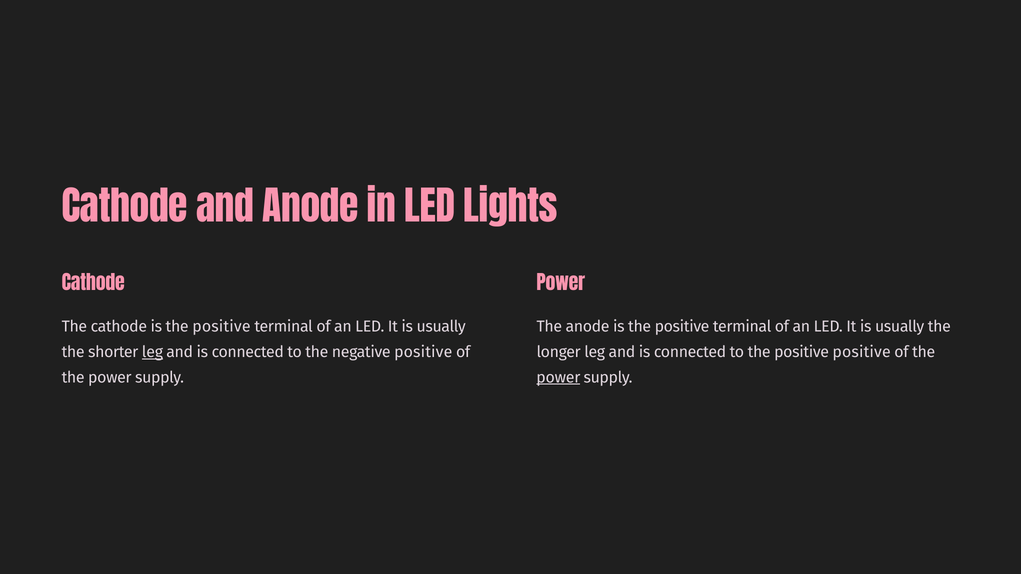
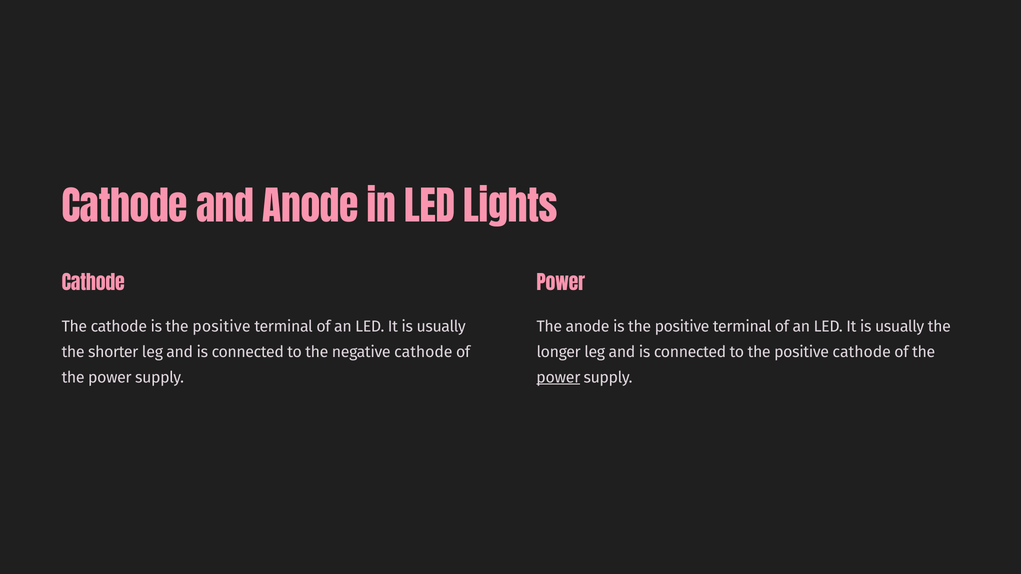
leg underline: present -> none (152, 352)
negative positive: positive -> cathode (423, 352)
positive positive: positive -> cathode (862, 352)
